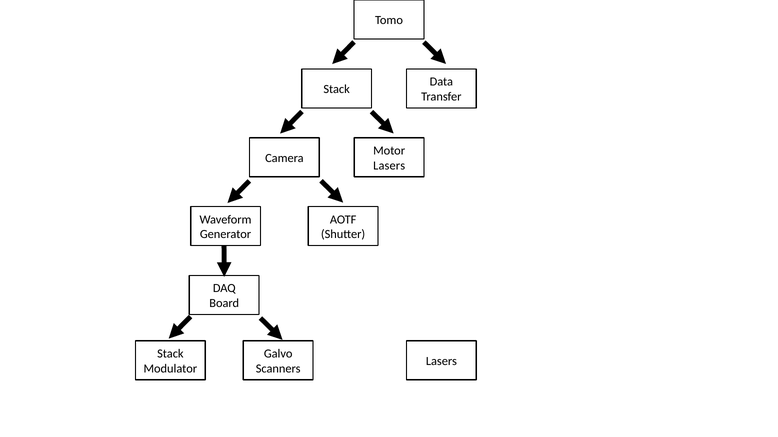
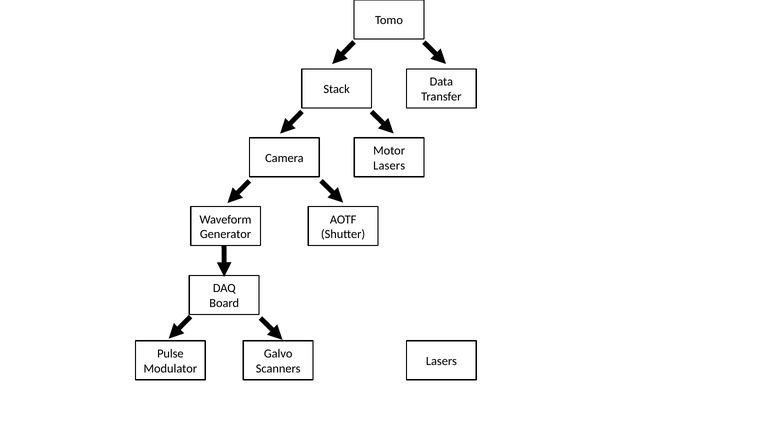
Stack: Stack -> Pulse (170, 354)
